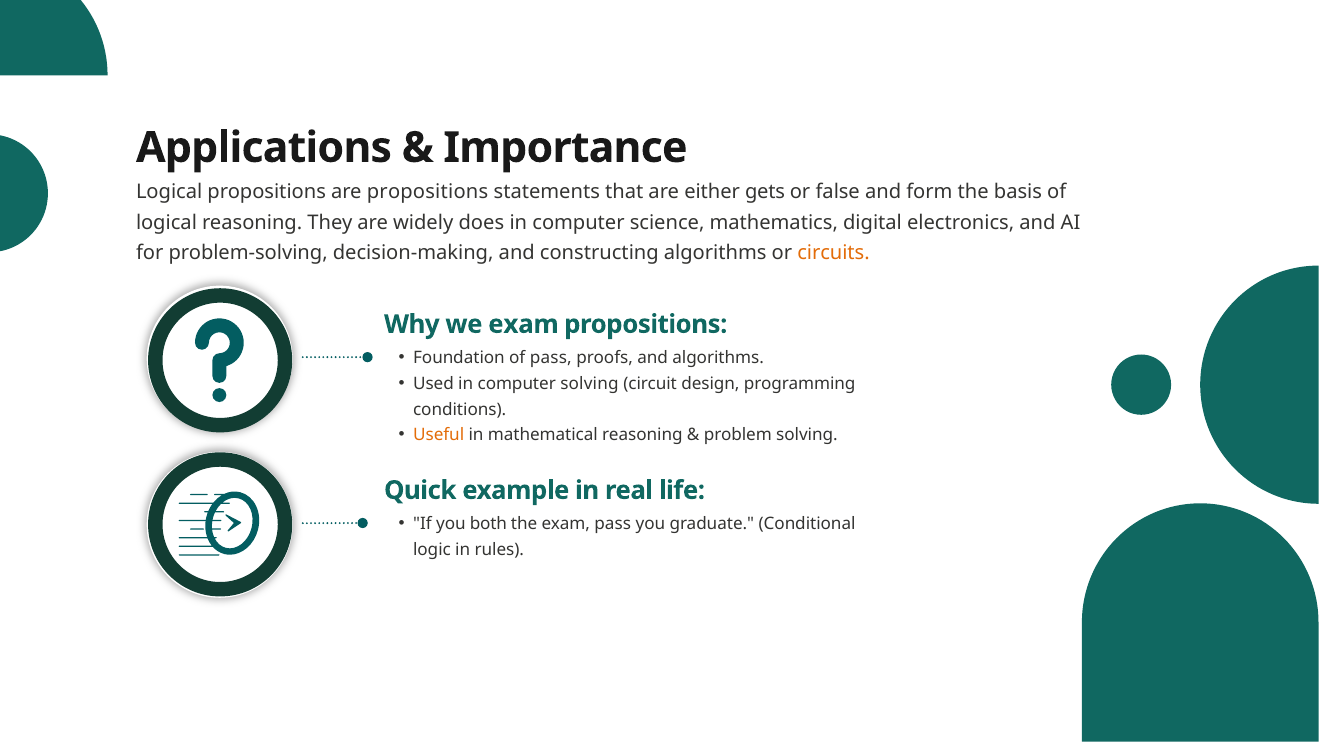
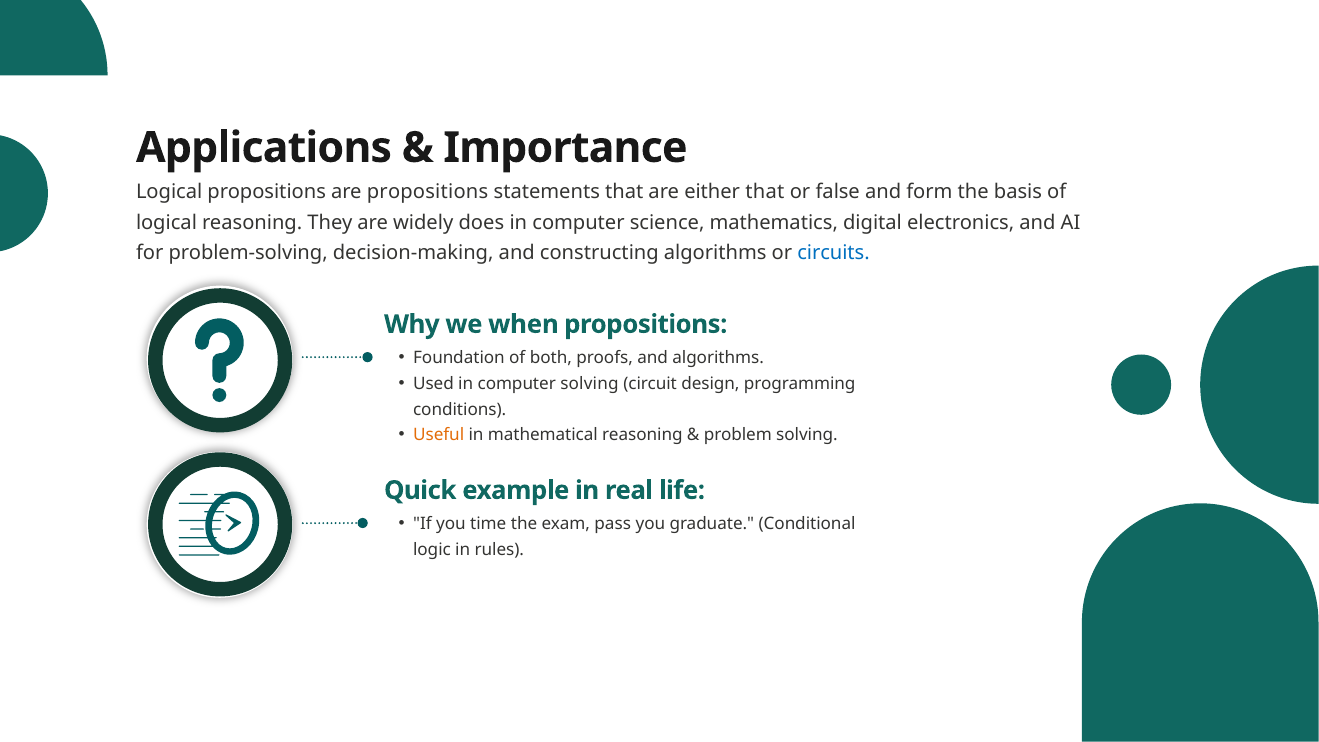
either gets: gets -> that (765, 192)
circuits colour: orange -> blue (833, 253)
we exam: exam -> when (523, 324)
of pass: pass -> both (551, 358)
both: both -> time (488, 524)
